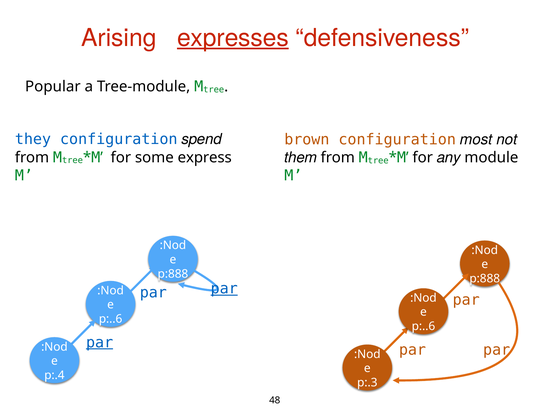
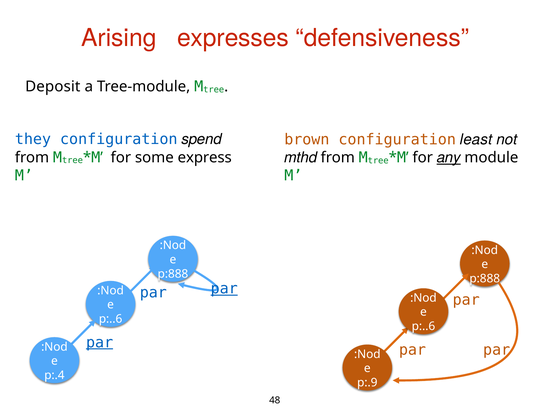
expresses underline: present -> none (233, 38)
Popular: Popular -> Deposit (53, 87)
most: most -> least (476, 139)
them: them -> mthd (301, 157)
any underline: none -> present (449, 157)
p:.3: p:.3 -> p:.9 (367, 382)
